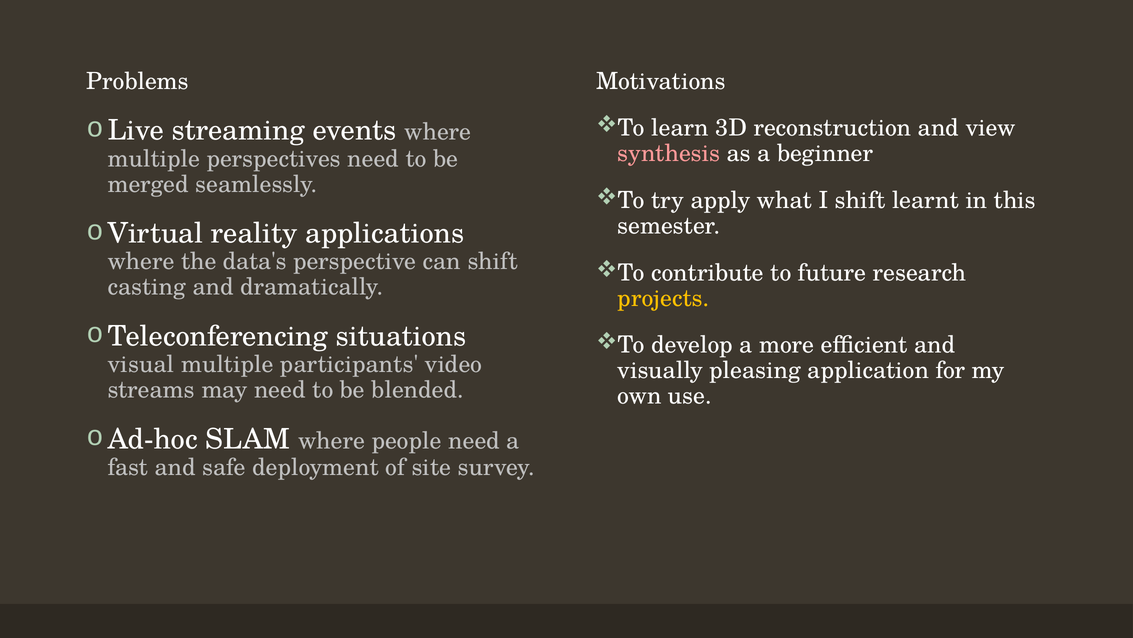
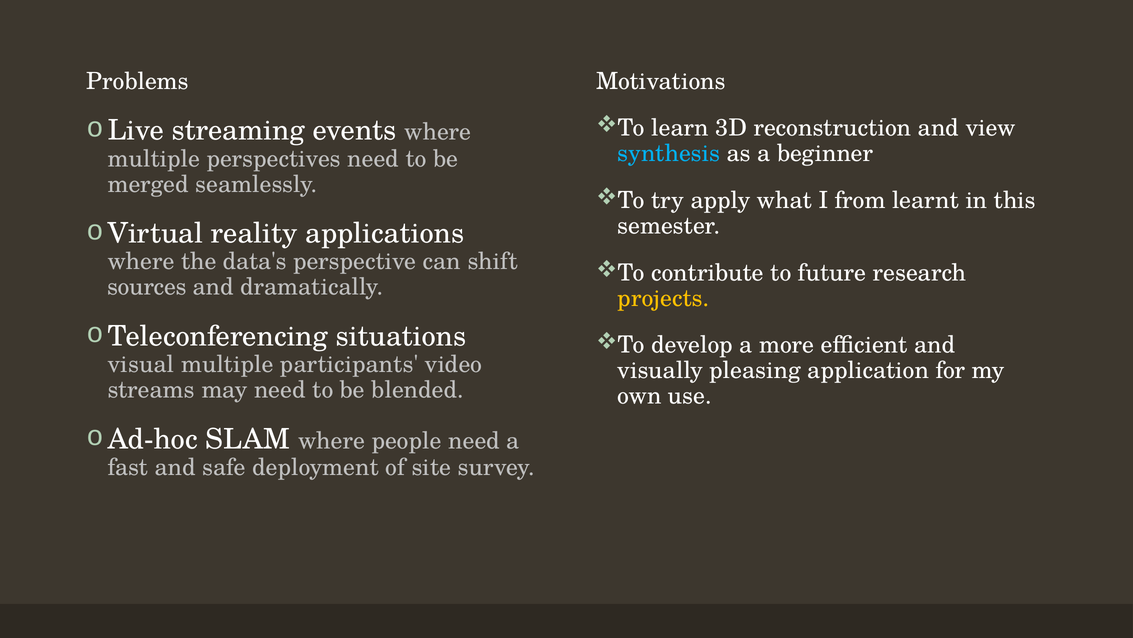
synthesis colour: pink -> light blue (669, 153)
I shift: shift -> from (860, 200)
casting: casting -> sources (147, 287)
